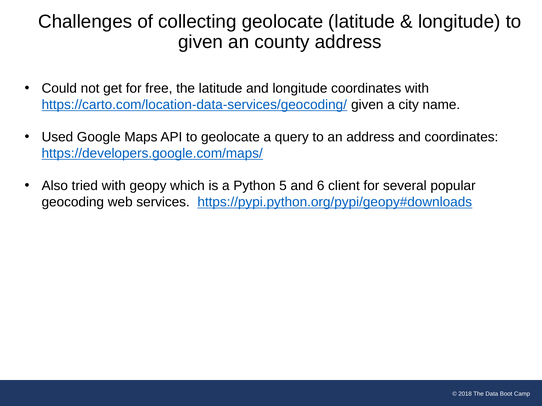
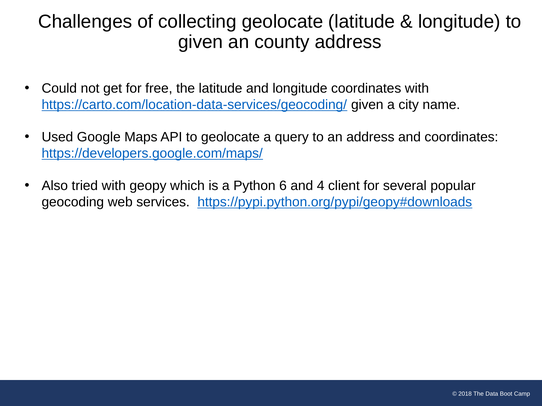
5: 5 -> 6 (283, 186)
6: 6 -> 4 (321, 186)
